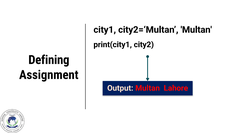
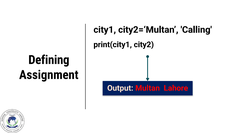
city2=‘Multan Multan: Multan -> Calling (196, 30)
